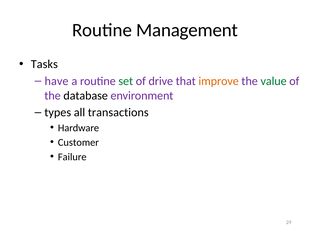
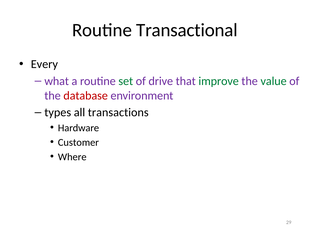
Management: Management -> Transactional (187, 30)
Tasks: Tasks -> Every (44, 64)
have: have -> what (57, 81)
improve colour: orange -> green (219, 81)
database colour: black -> red (86, 95)
Failure: Failure -> Where (72, 157)
